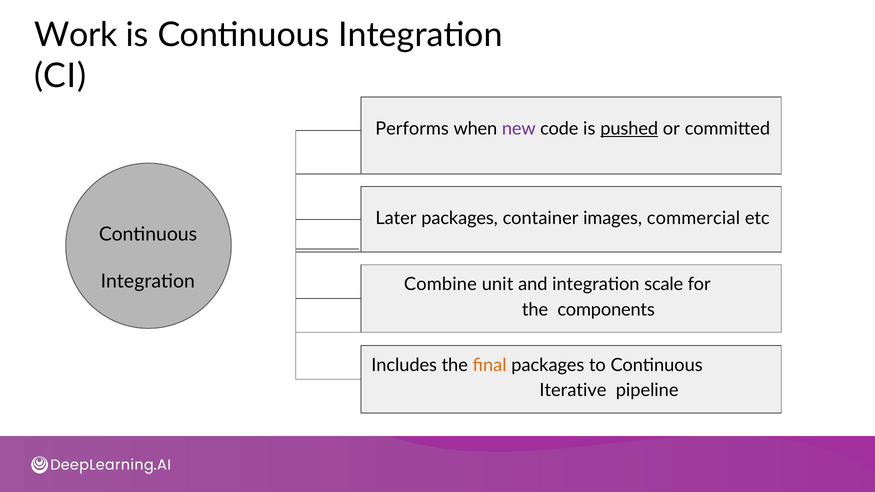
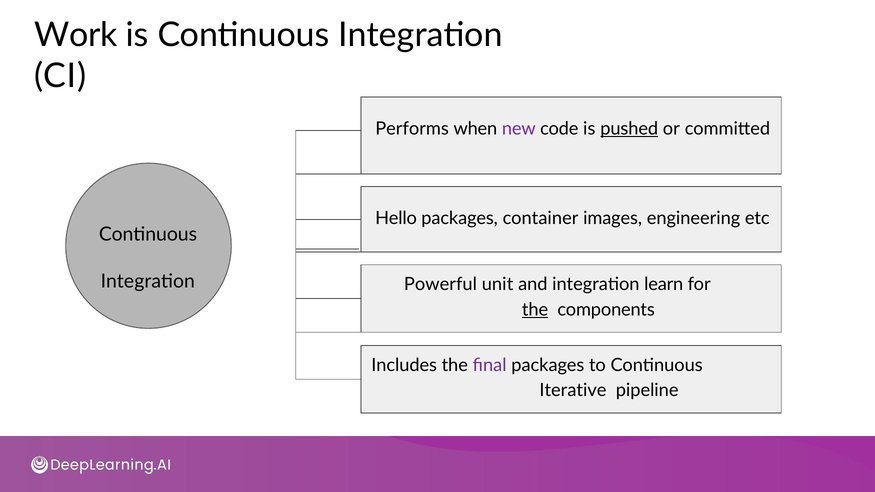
Later: Later -> Hello (396, 218)
commercial: commercial -> engineering (694, 218)
Combine: Combine -> Powerful (440, 285)
scale: scale -> learn (664, 285)
the underline: none -> present (535, 310)
ﬁnal colour: orange -> purple (490, 365)
